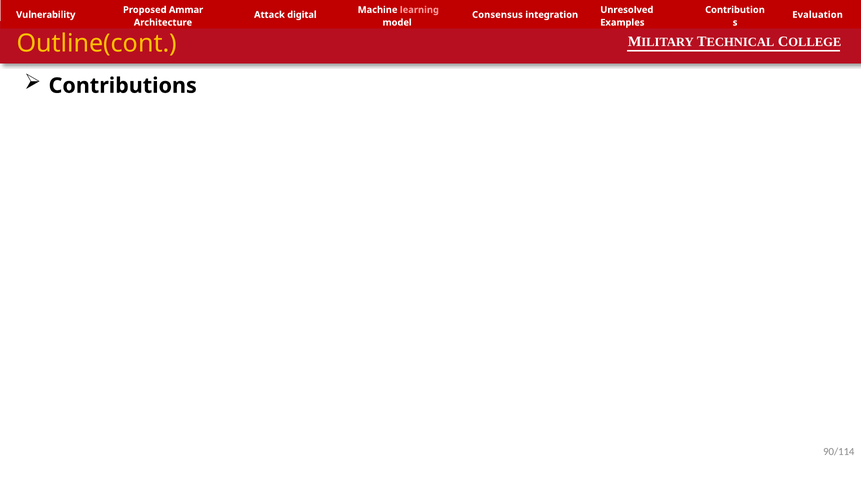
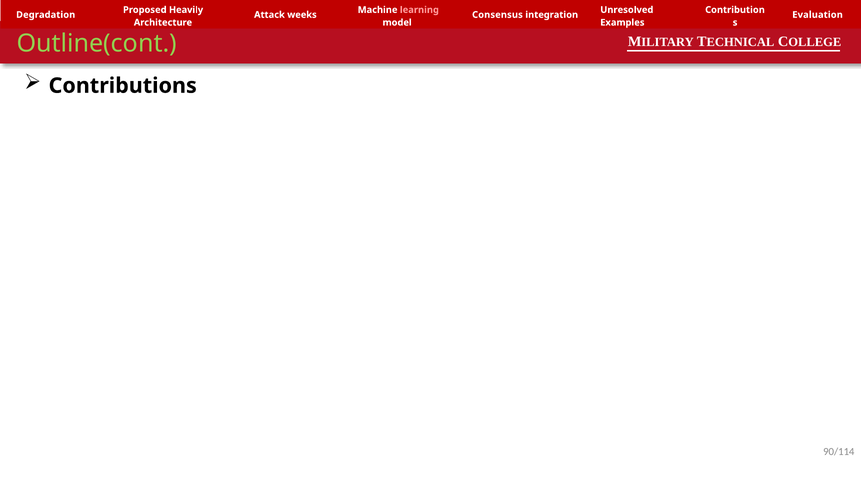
Ammar: Ammar -> Heavily (186, 10)
Vulnerability: Vulnerability -> Degradation (46, 15)
digital: digital -> weeks (302, 15)
Outline(cont colour: yellow -> light green (97, 44)
